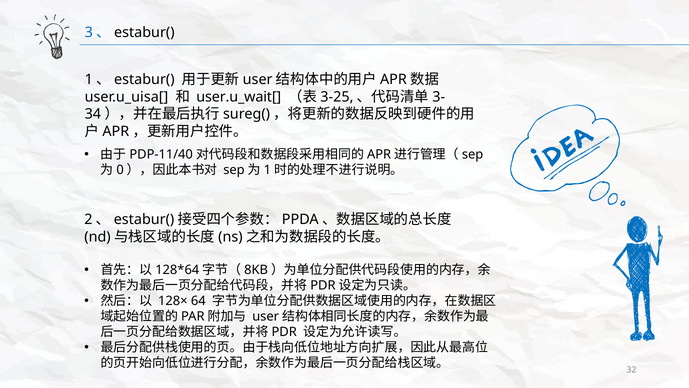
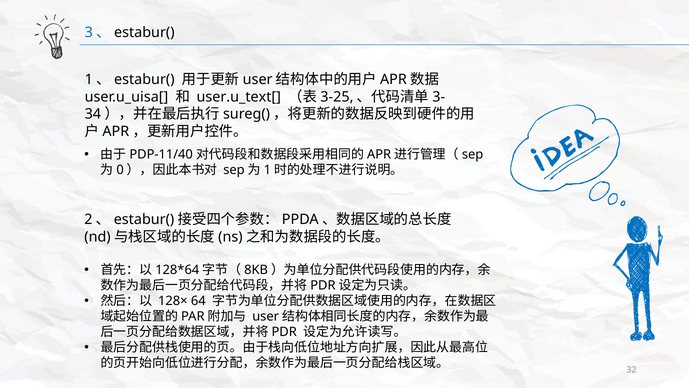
user.u_wait[: user.u_wait[ -> user.u_text[ (239, 97)
